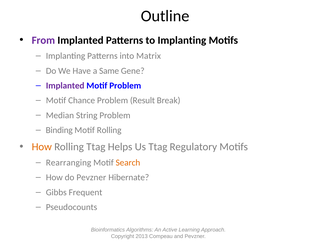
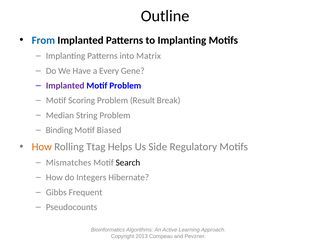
From colour: purple -> blue (43, 40)
Same: Same -> Every (109, 71)
Chance: Chance -> Scoring (82, 100)
Motif Rolling: Rolling -> Biased (109, 130)
Us Ttag: Ttag -> Side (158, 147)
Rearranging: Rearranging -> Mismatches (69, 163)
Search colour: orange -> black (128, 163)
do Pevzner: Pevzner -> Integers (91, 177)
